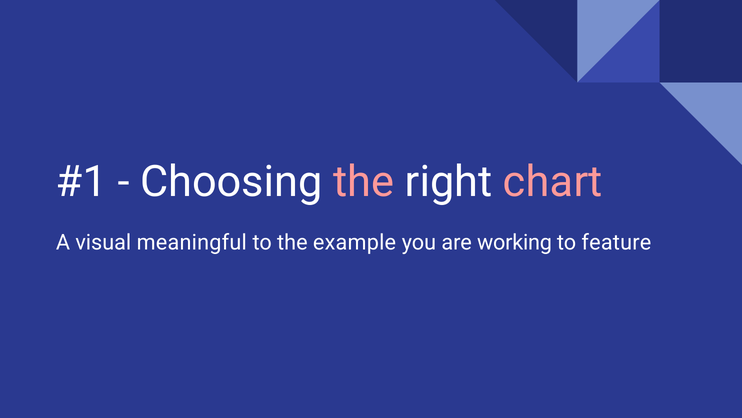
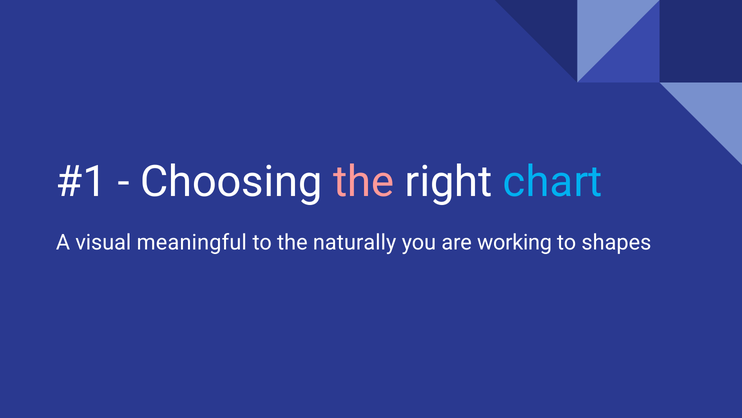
chart colour: pink -> light blue (553, 182)
example: example -> naturally (355, 242)
feature: feature -> shapes (616, 242)
